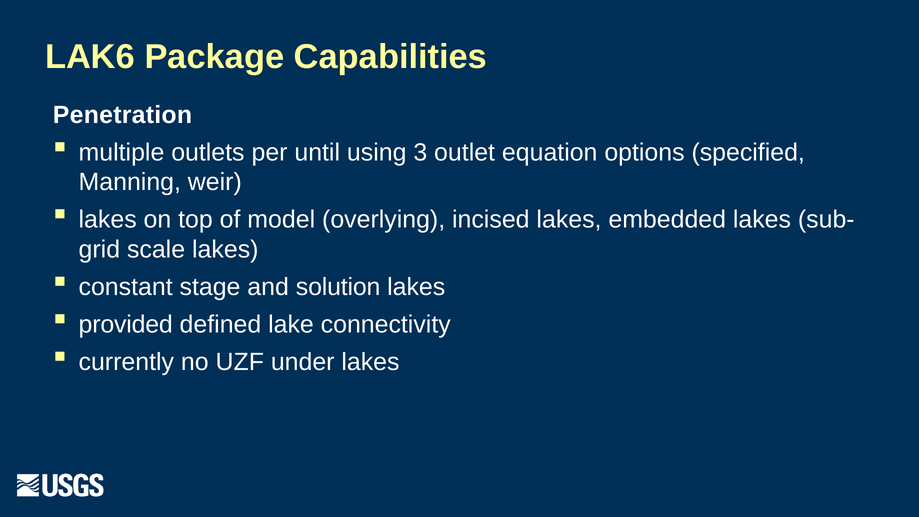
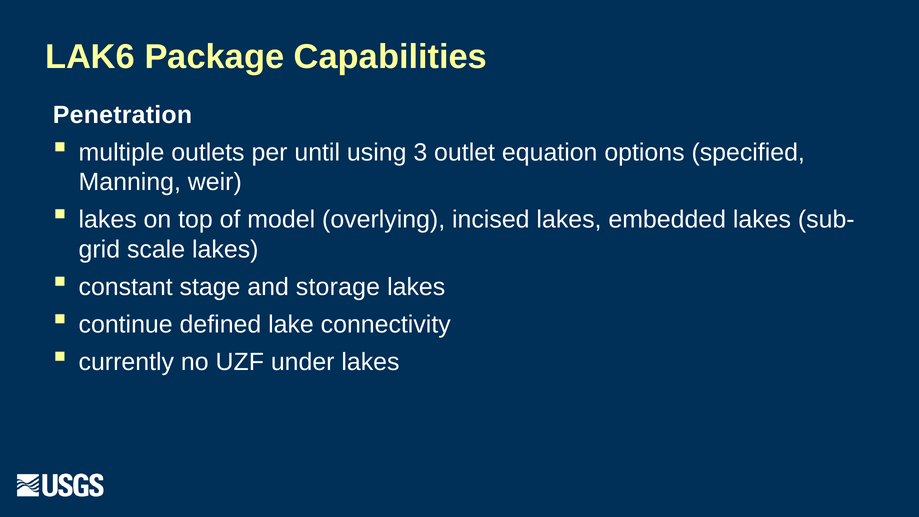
solution: solution -> storage (338, 287)
provided: provided -> continue (126, 325)
